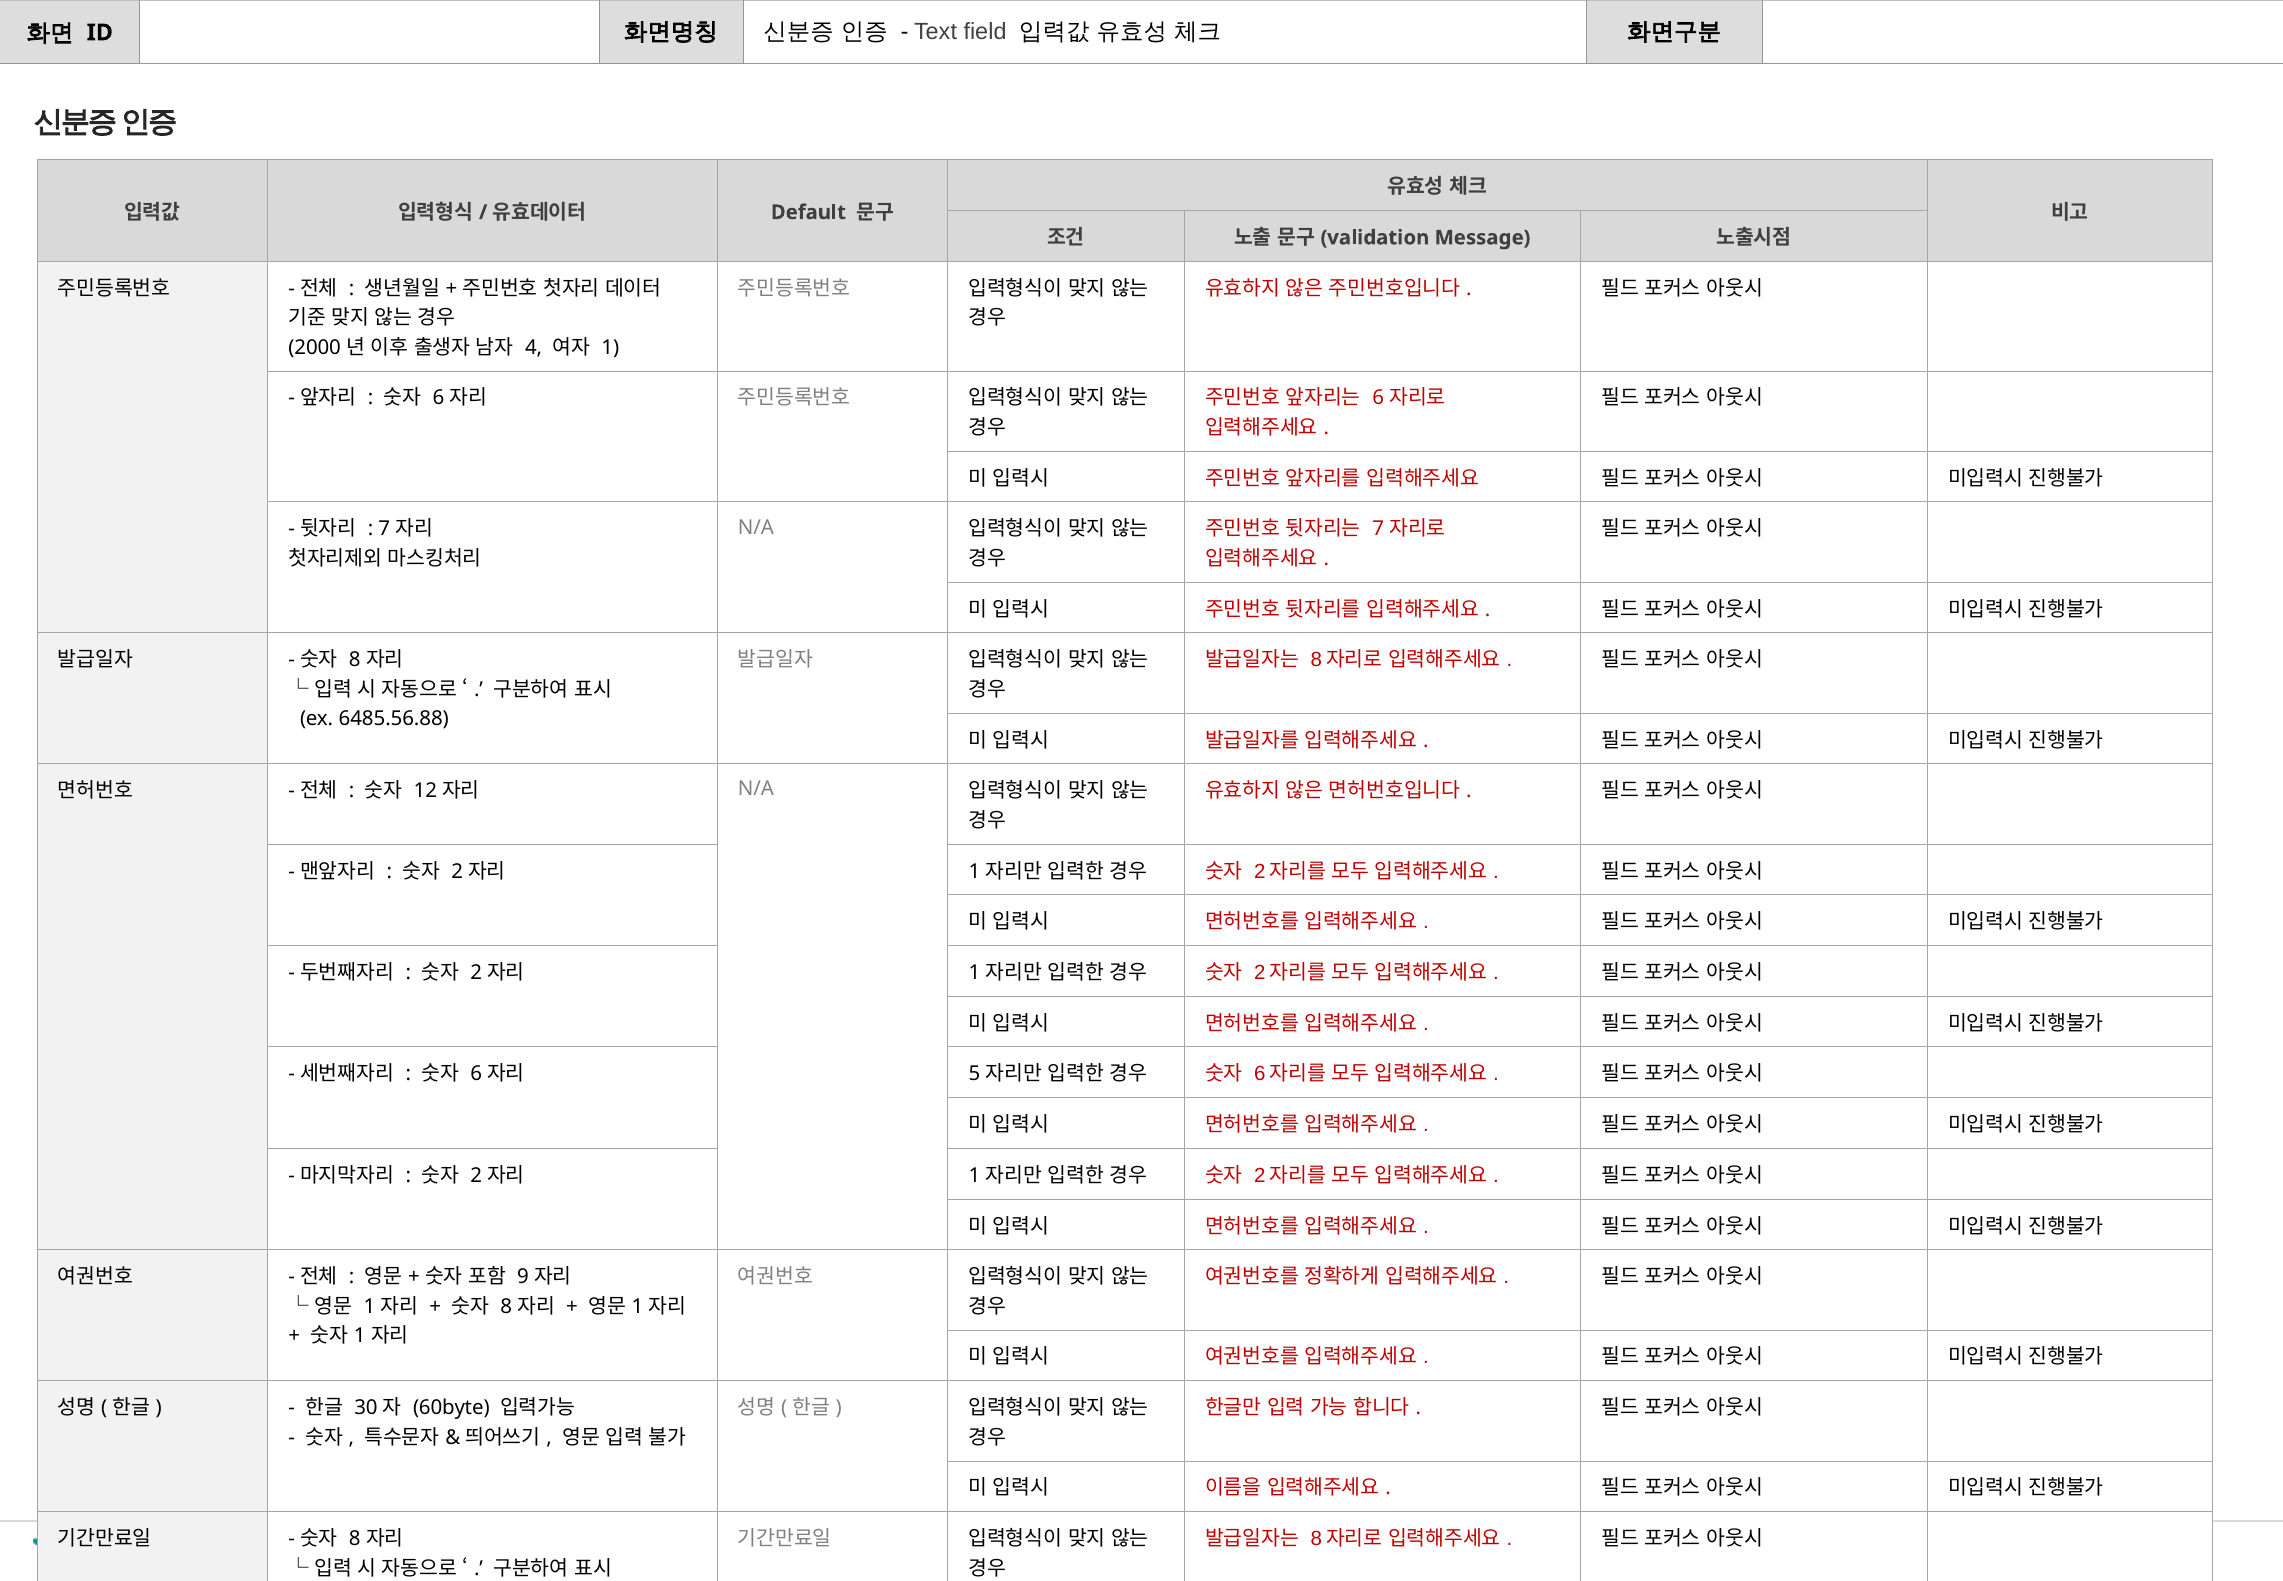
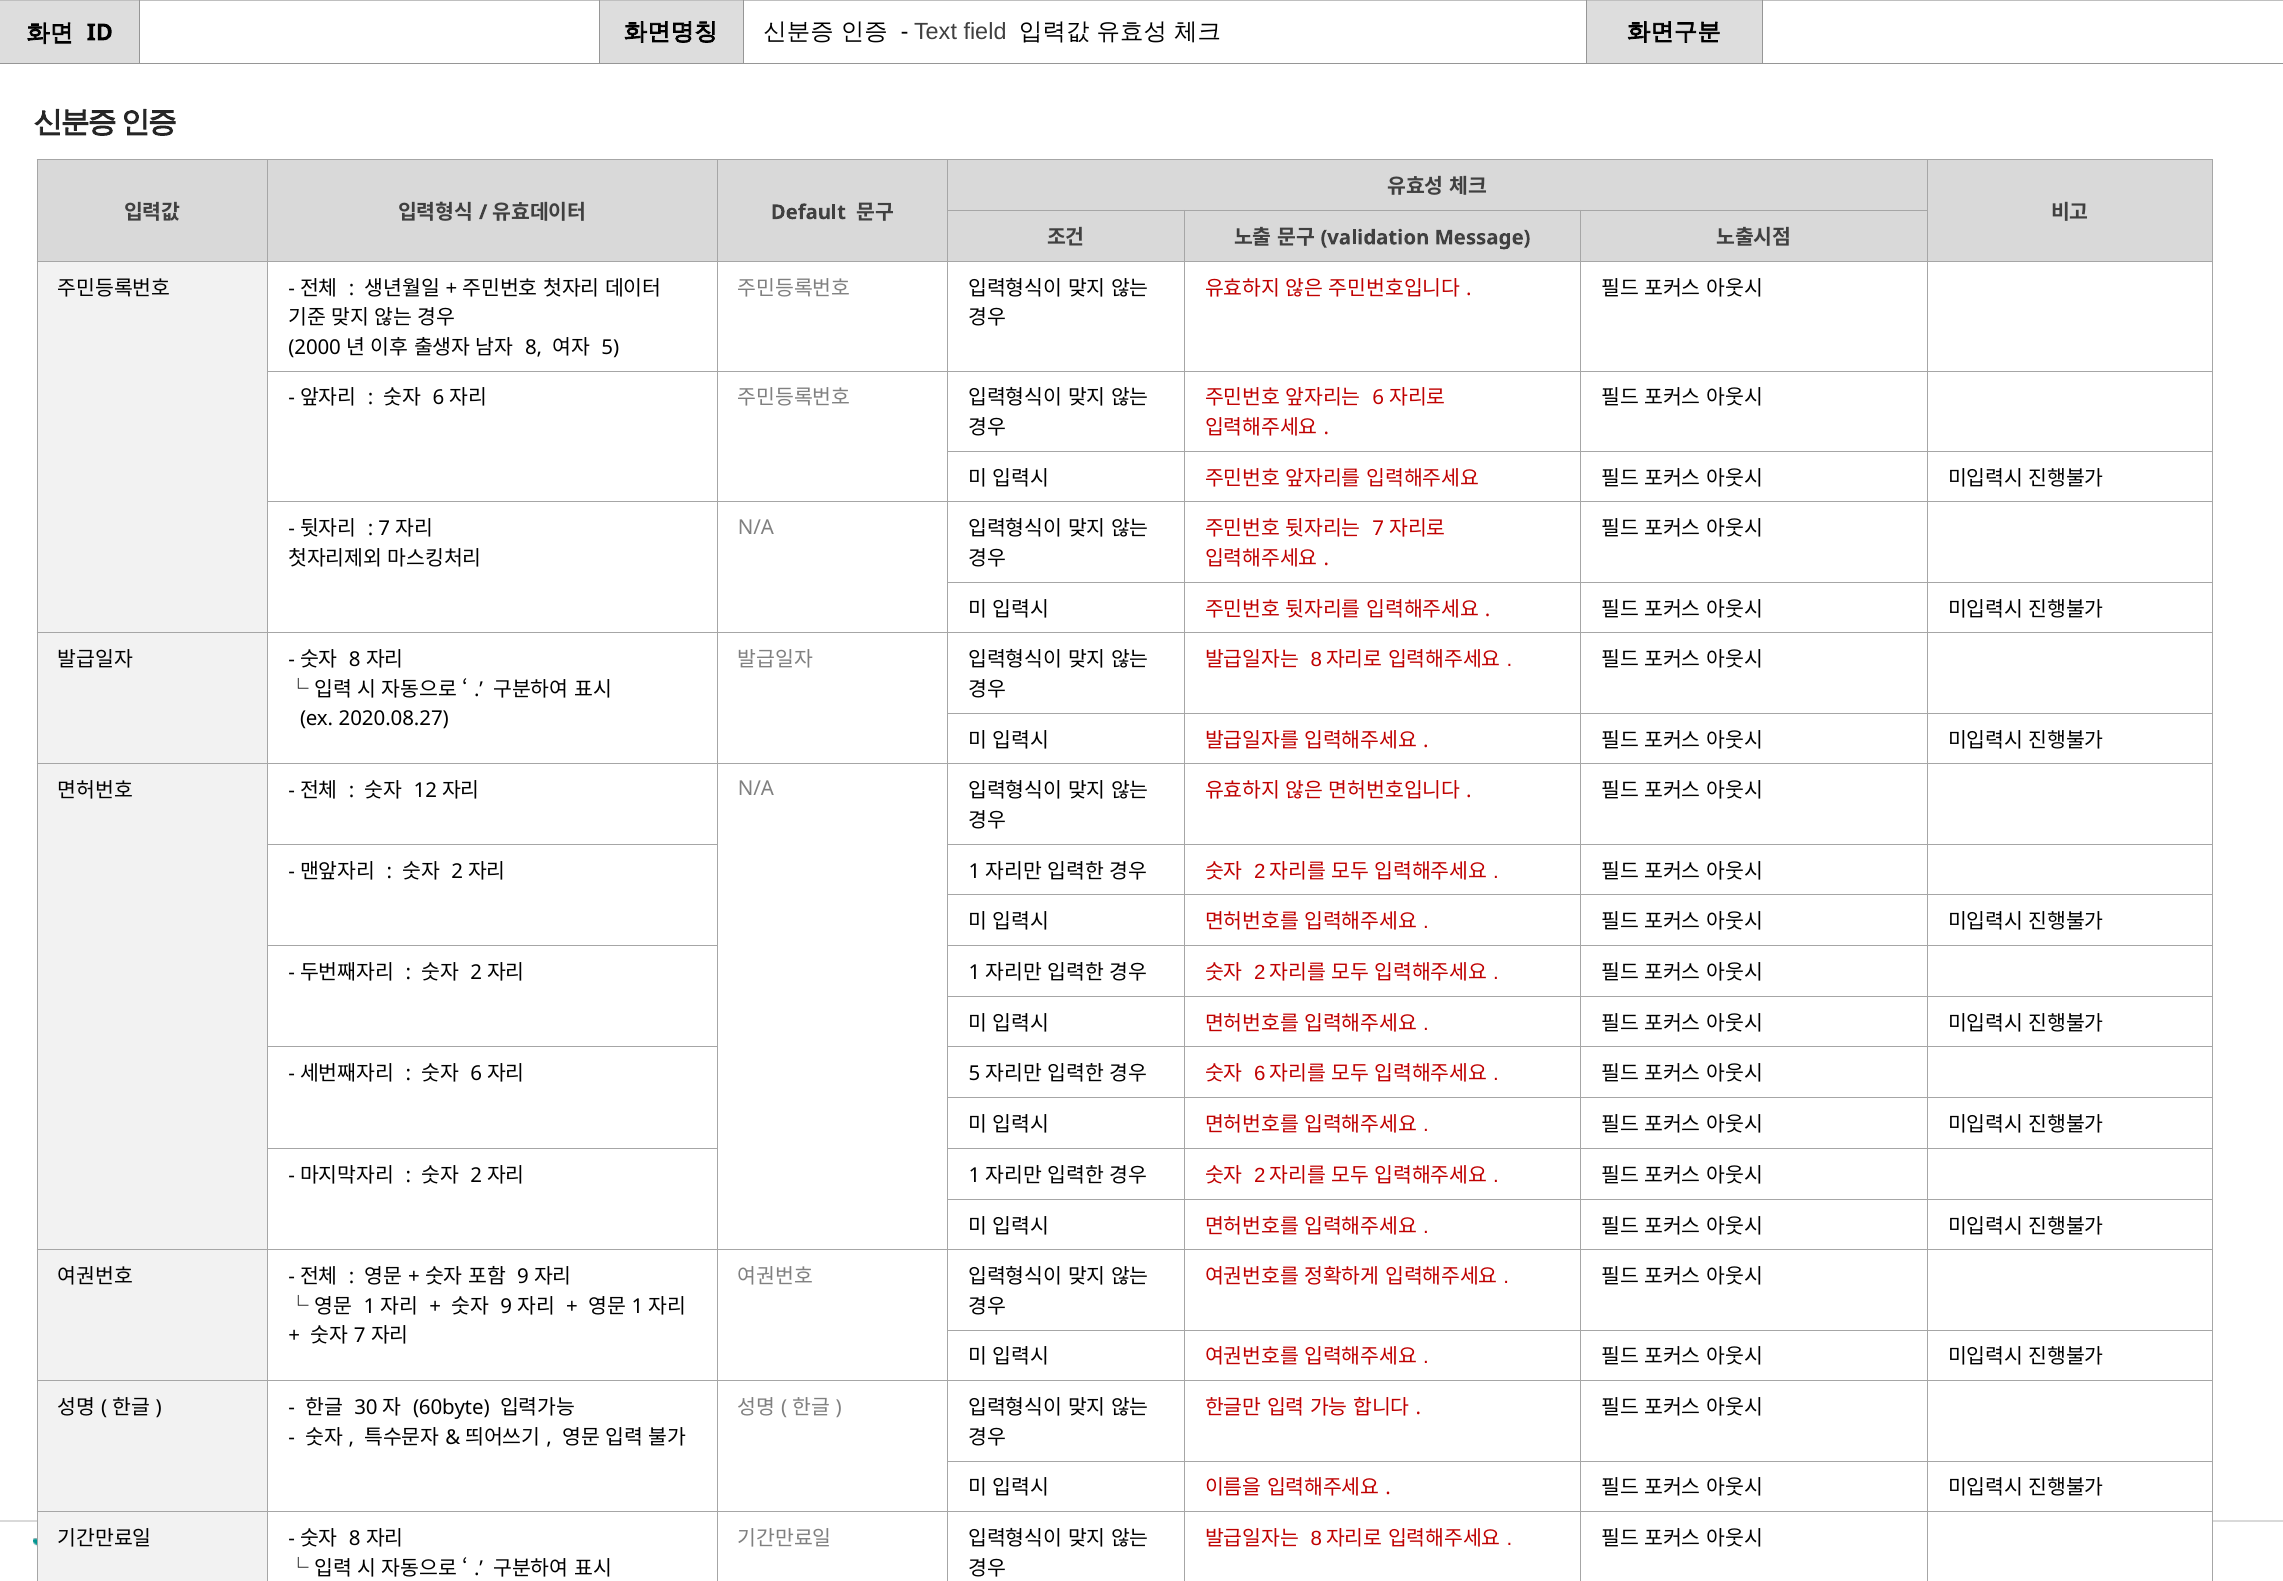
4: 4 -> 8 (534, 347)
1: 1 -> 5 (610, 347)
6485.56.88: 6485.56.88 -> 2020.08.27 (394, 719)
8: 8 -> 9 (506, 1306)
1: 1 -> 7 (360, 1336)
